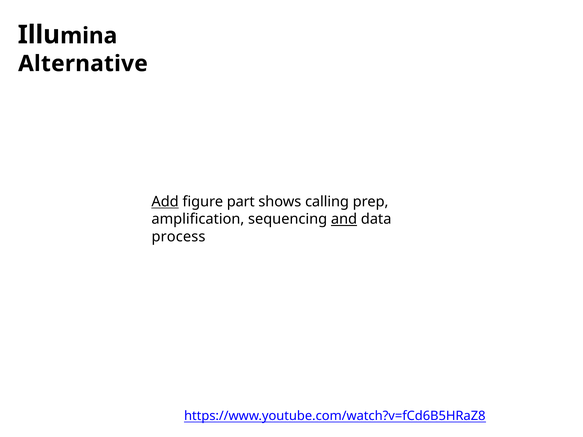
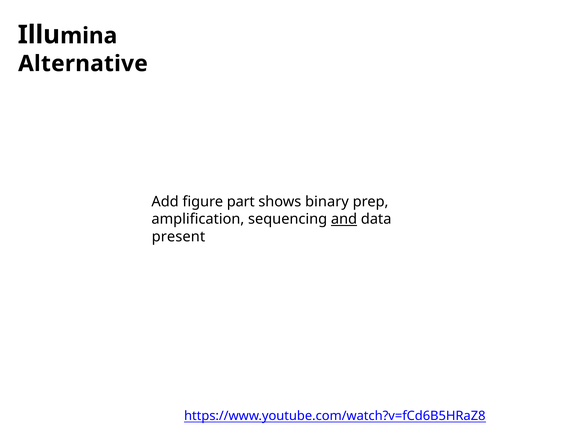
Add underline: present -> none (165, 202)
calling: calling -> binary (327, 202)
process: process -> present (178, 237)
